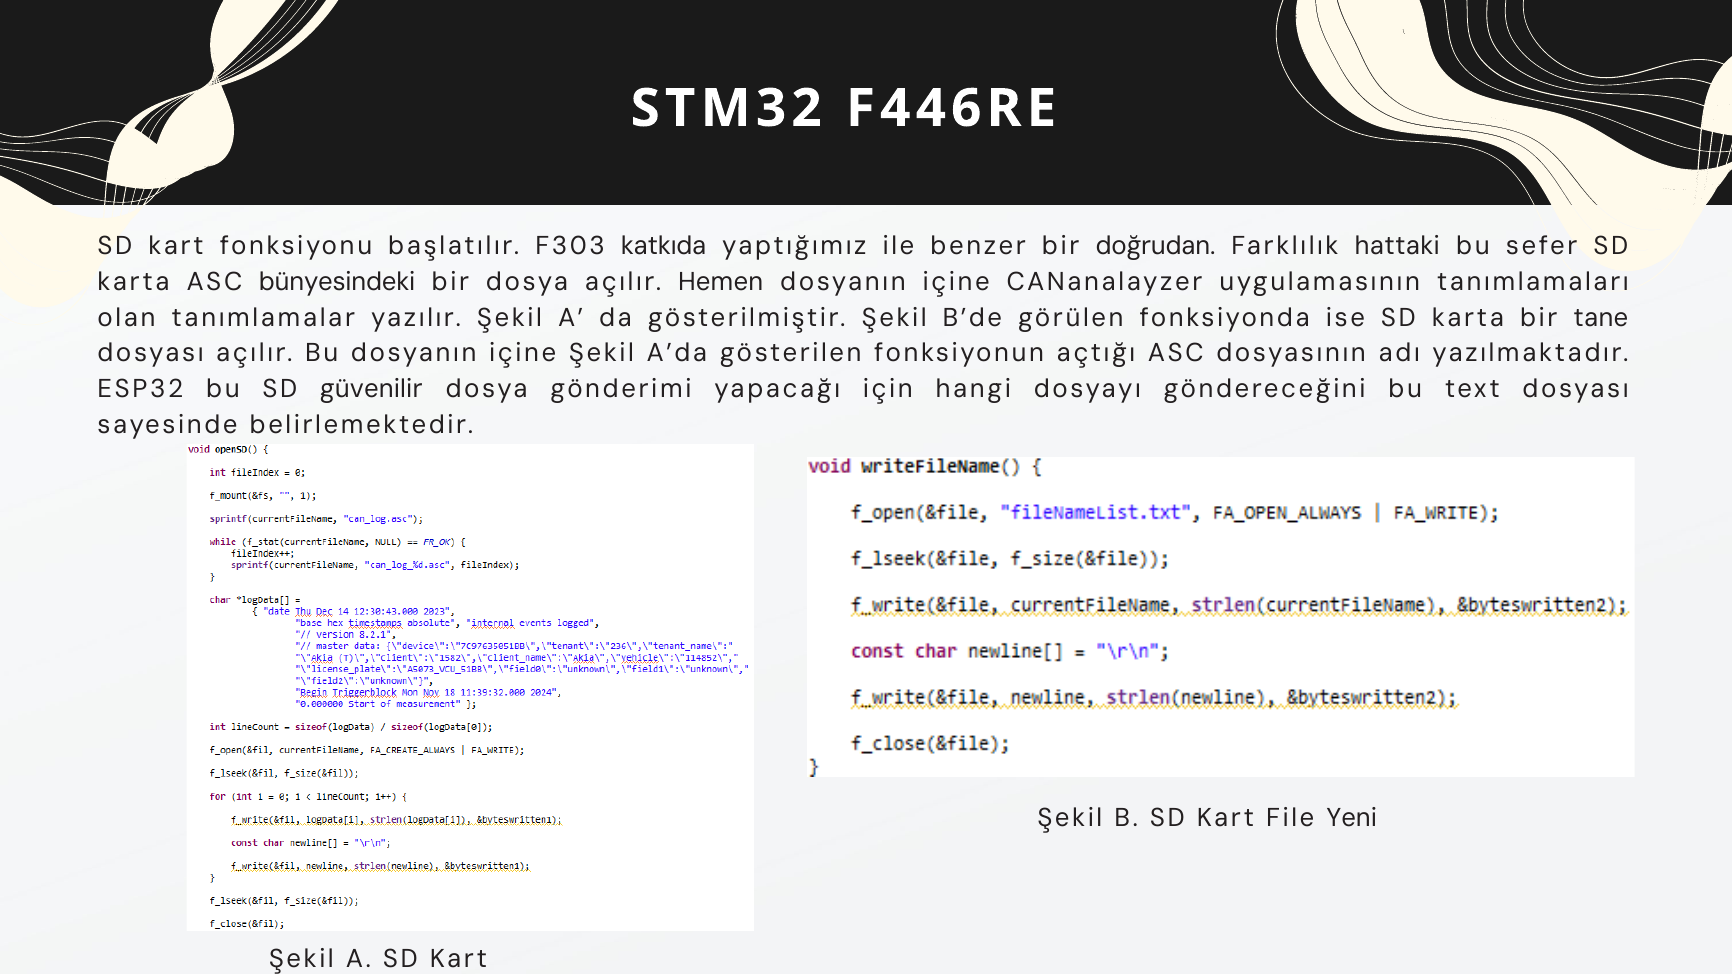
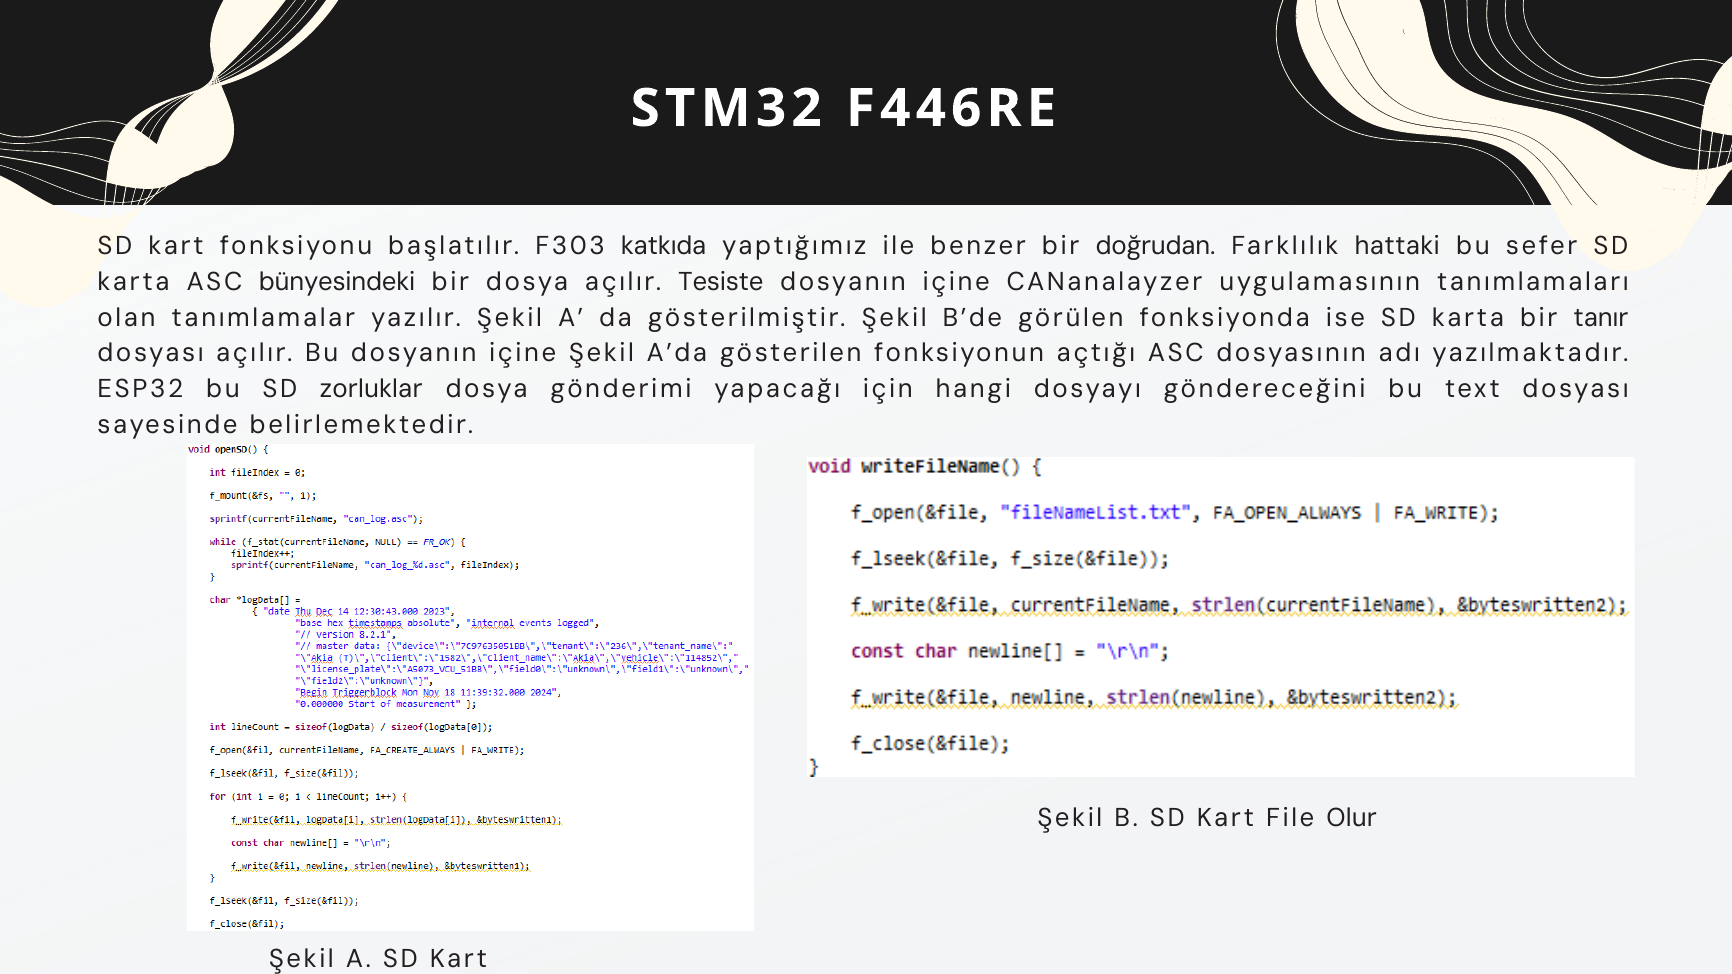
Hemen: Hemen -> Tesiste (721, 282)
tane: tane -> tanır (1601, 318)
güvenilir: güvenilir -> zorluklar (371, 389)
Yeni: Yeni -> Olur (1352, 818)
